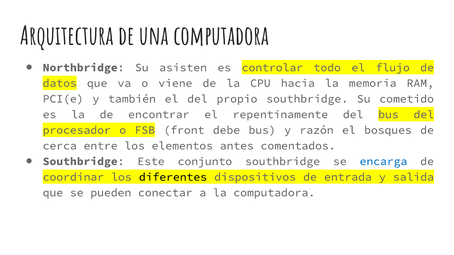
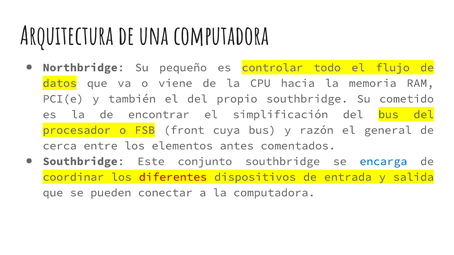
asisten: asisten -> pequeño (183, 68)
repentinamente: repentinamente -> simplificación (280, 115)
debe: debe -> cuya (226, 130)
bosques: bosques -> general (388, 130)
diferentes colour: black -> red (173, 177)
